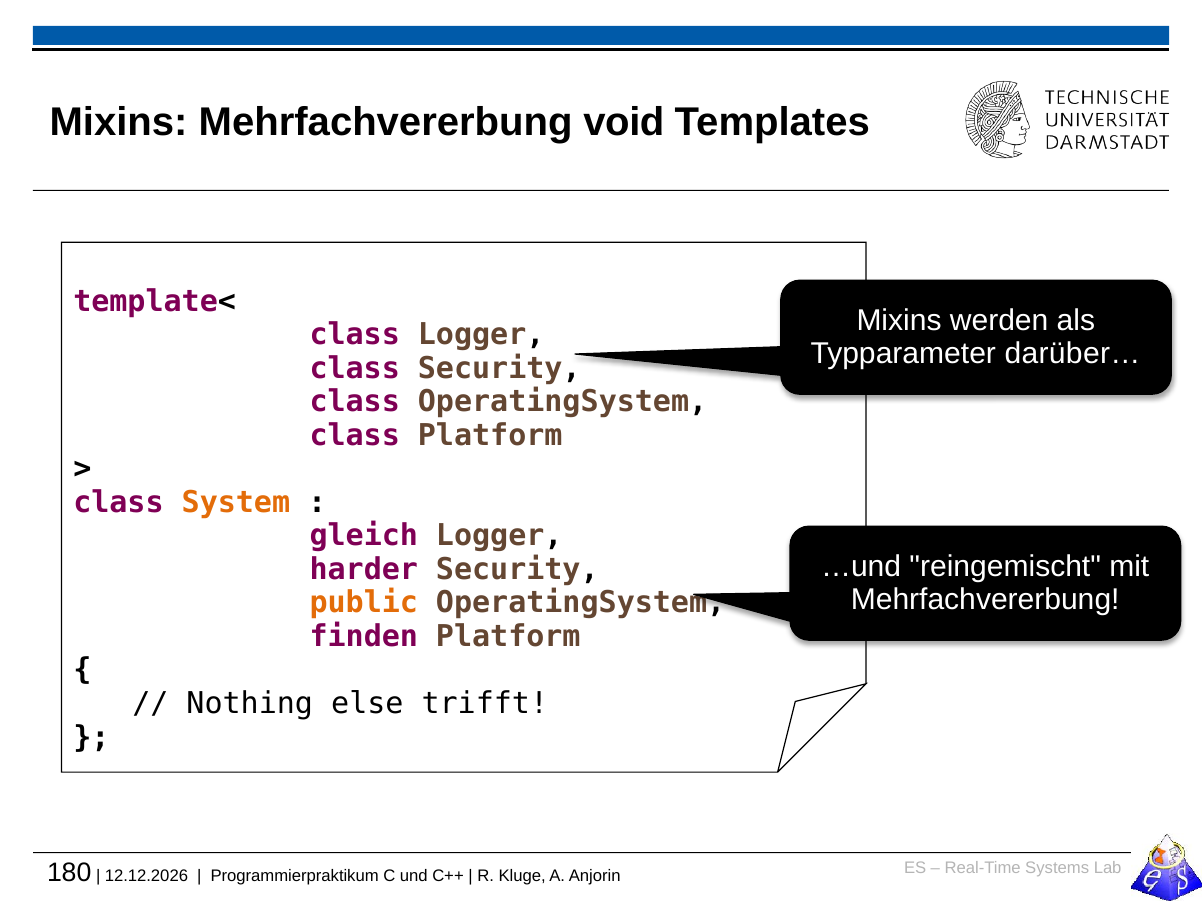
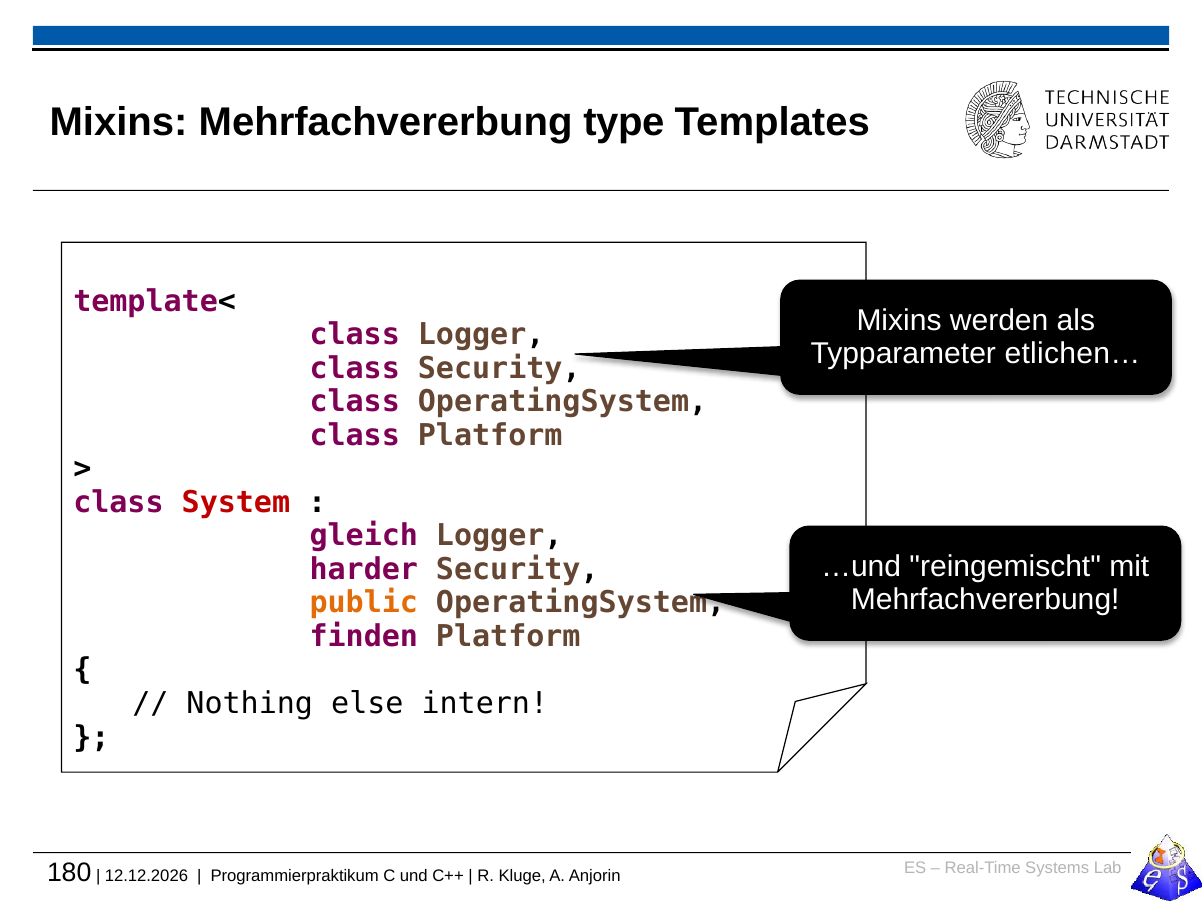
void: void -> type (624, 122)
darüber…: darüber… -> etlichen… (1073, 354)
System colour: orange -> red (236, 503)
trifft: trifft -> intern (485, 704)
